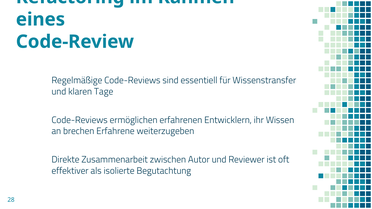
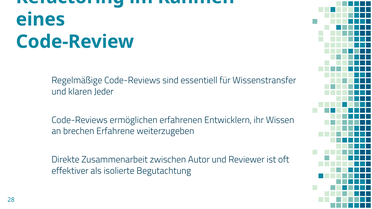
Tage: Tage -> Jeder (104, 92)
